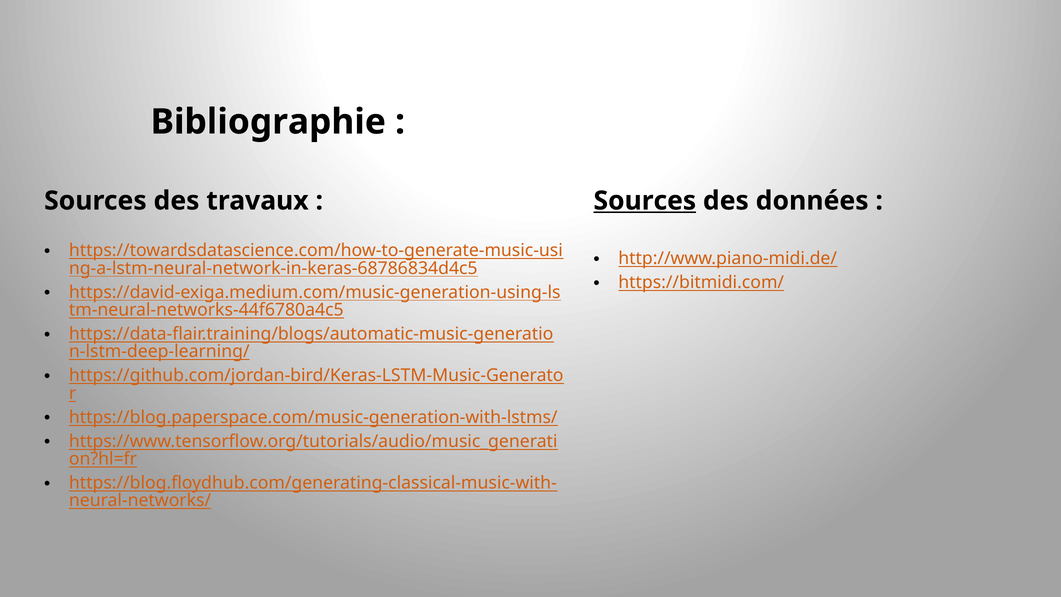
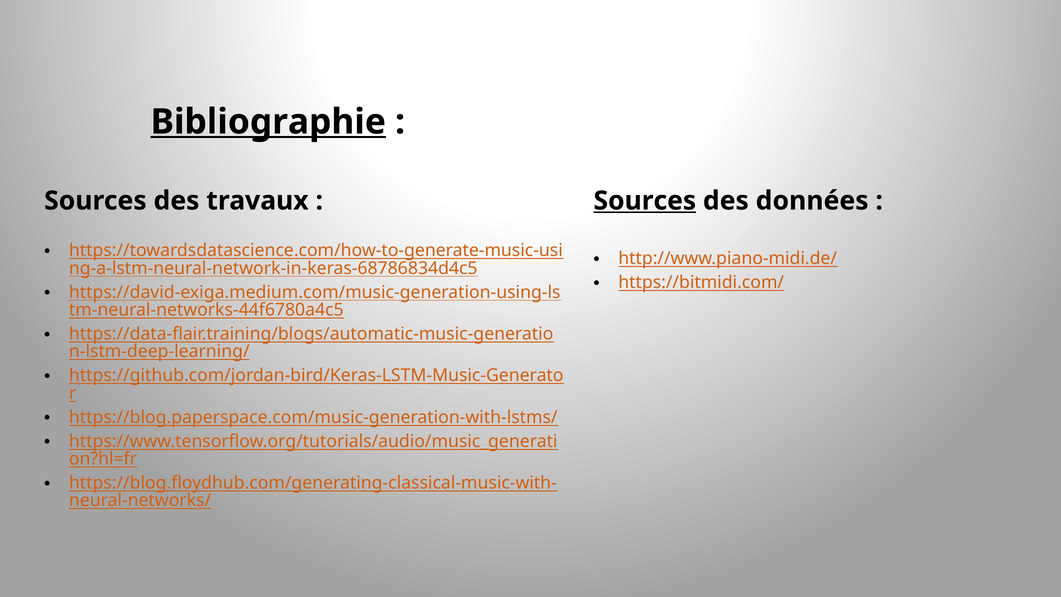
Bibliographie underline: none -> present (268, 122)
